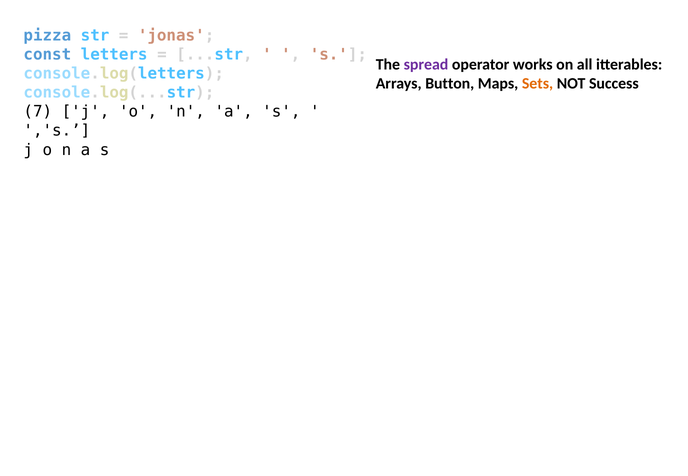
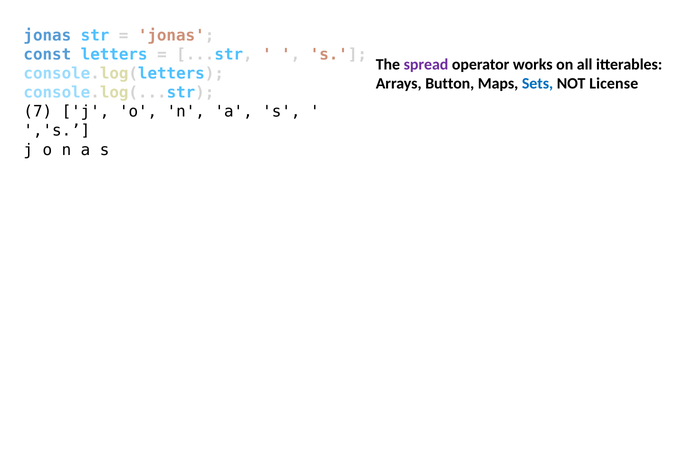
pizza: pizza -> jonas (47, 36)
Sets colour: orange -> blue (538, 83)
Success: Success -> License (614, 83)
